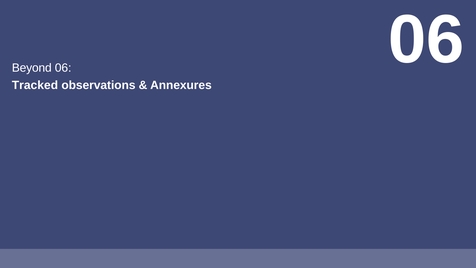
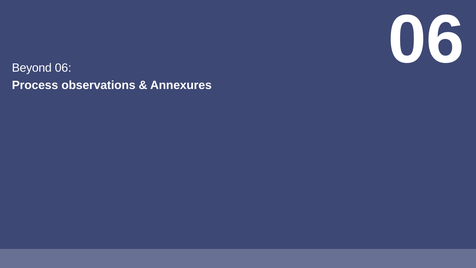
Tracked: Tracked -> Process (35, 85)
